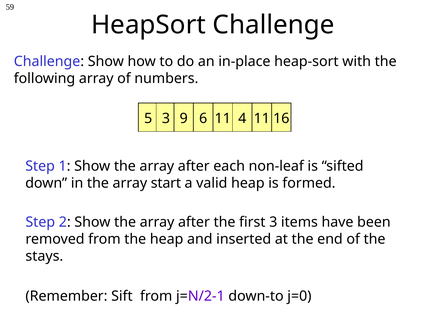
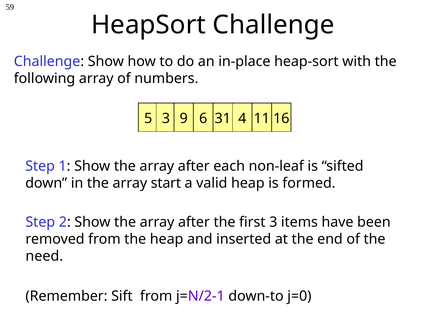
6 11: 11 -> 31 (223, 118)
stays: stays -> need (44, 256)
